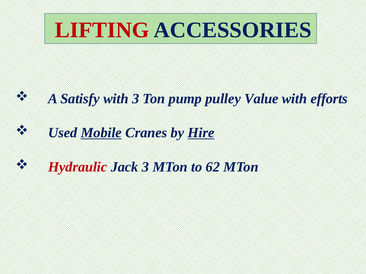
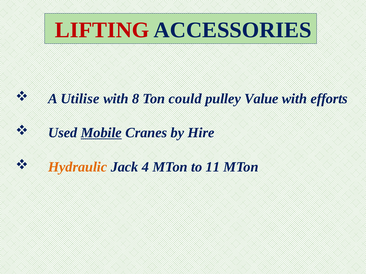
Satisfy: Satisfy -> Utilise (80, 99)
with 3: 3 -> 8 (136, 99)
pump: pump -> could (185, 99)
Hire underline: present -> none (201, 133)
Hydraulic colour: red -> orange (78, 167)
Jack 3: 3 -> 4 (145, 167)
62: 62 -> 11 (213, 167)
